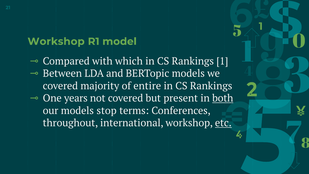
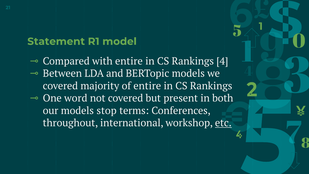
Workshop: Workshop -> Statement (56, 41)
with which: which -> entire (129, 61)
1: 1 -> 4 (222, 61)
years: years -> word (76, 98)
both underline: present -> none (223, 98)
